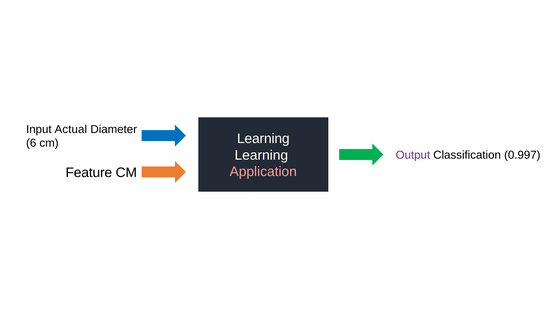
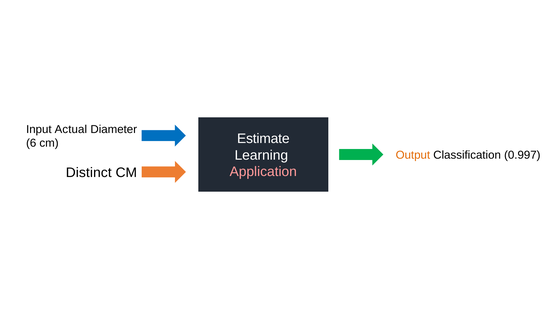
Learning: Learning -> Estimate (263, 139)
Output colour: purple -> orange (413, 155)
Feature: Feature -> Distinct (89, 173)
